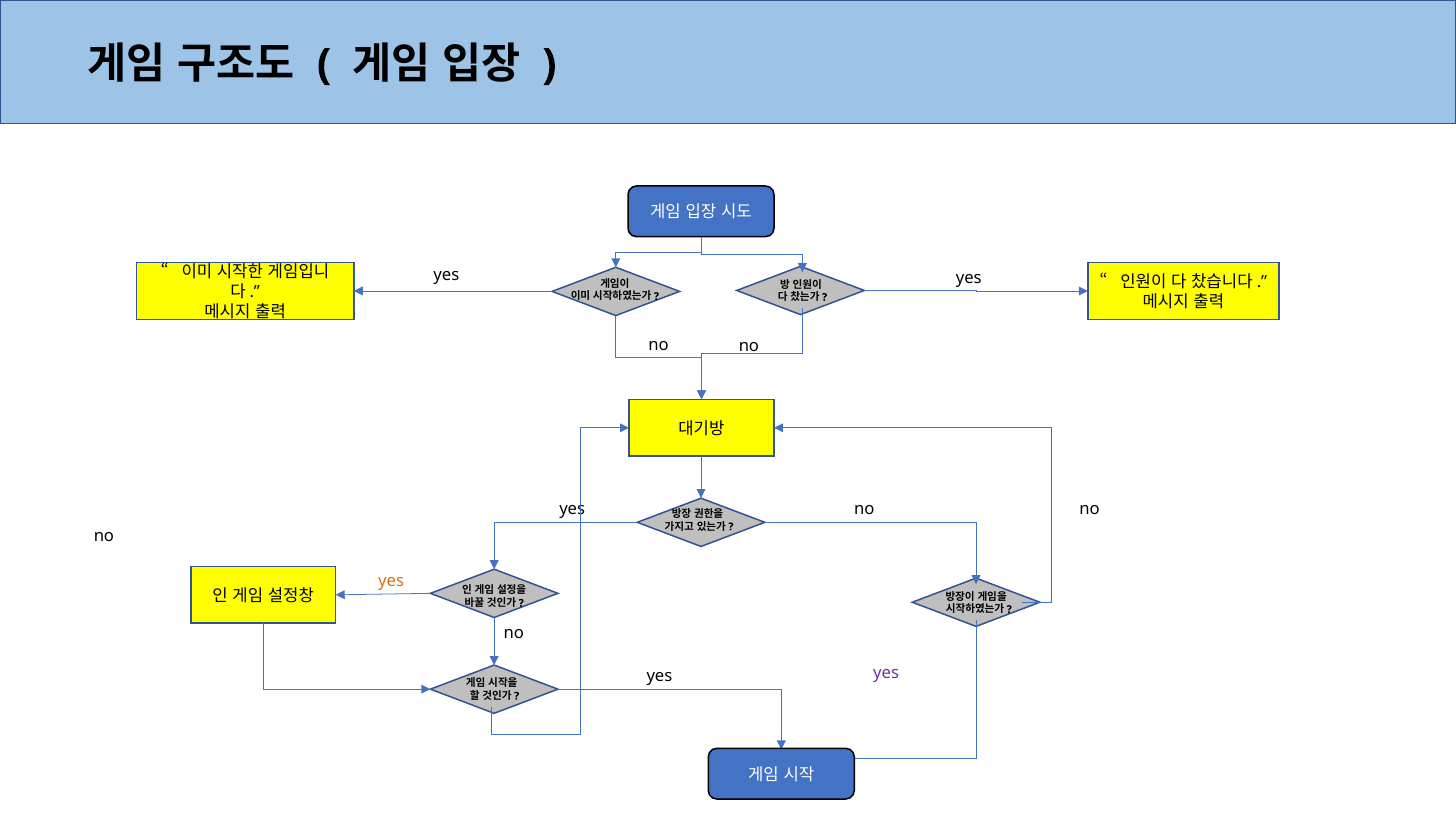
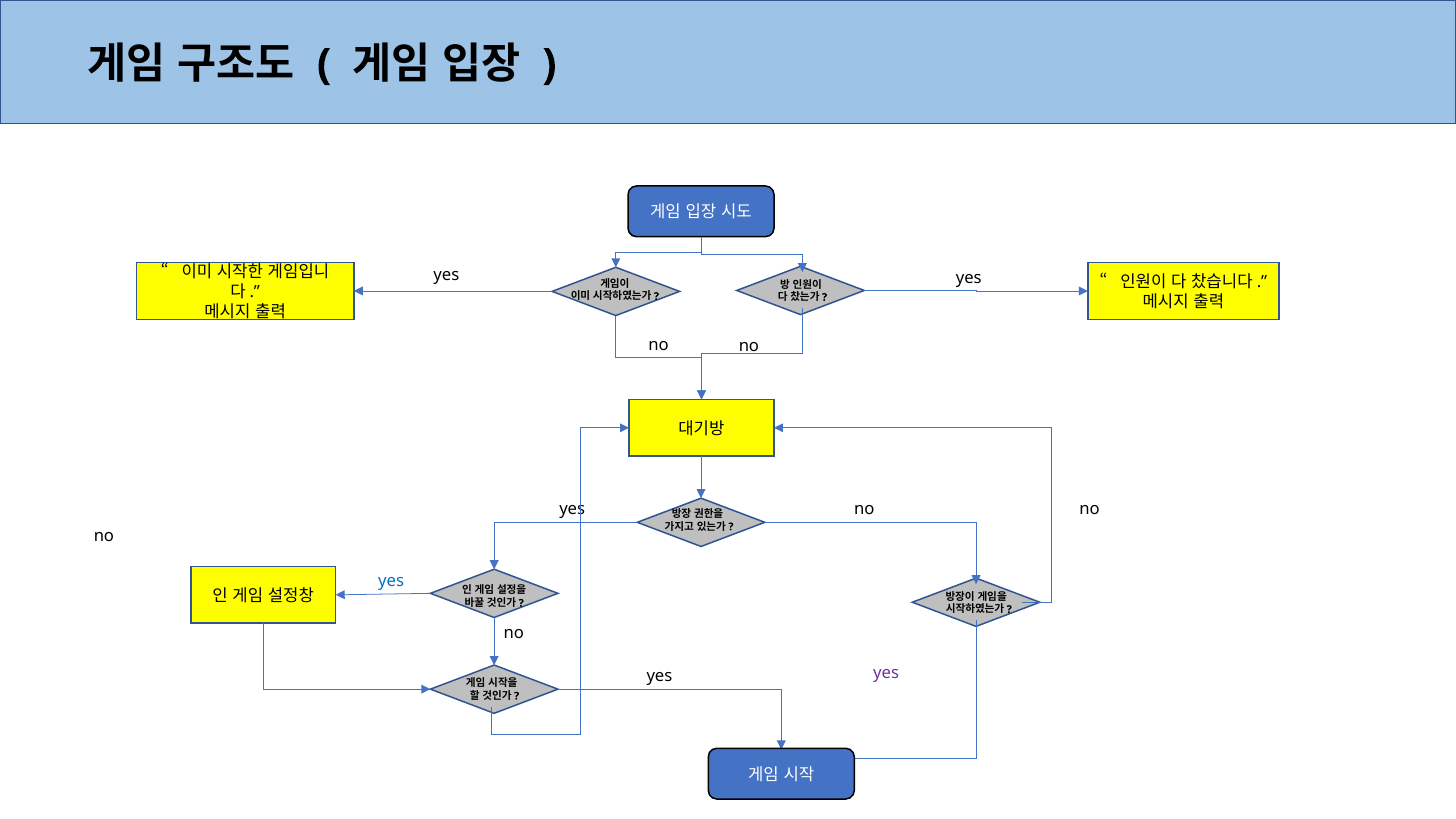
yes colour: orange -> blue (391, 581)
